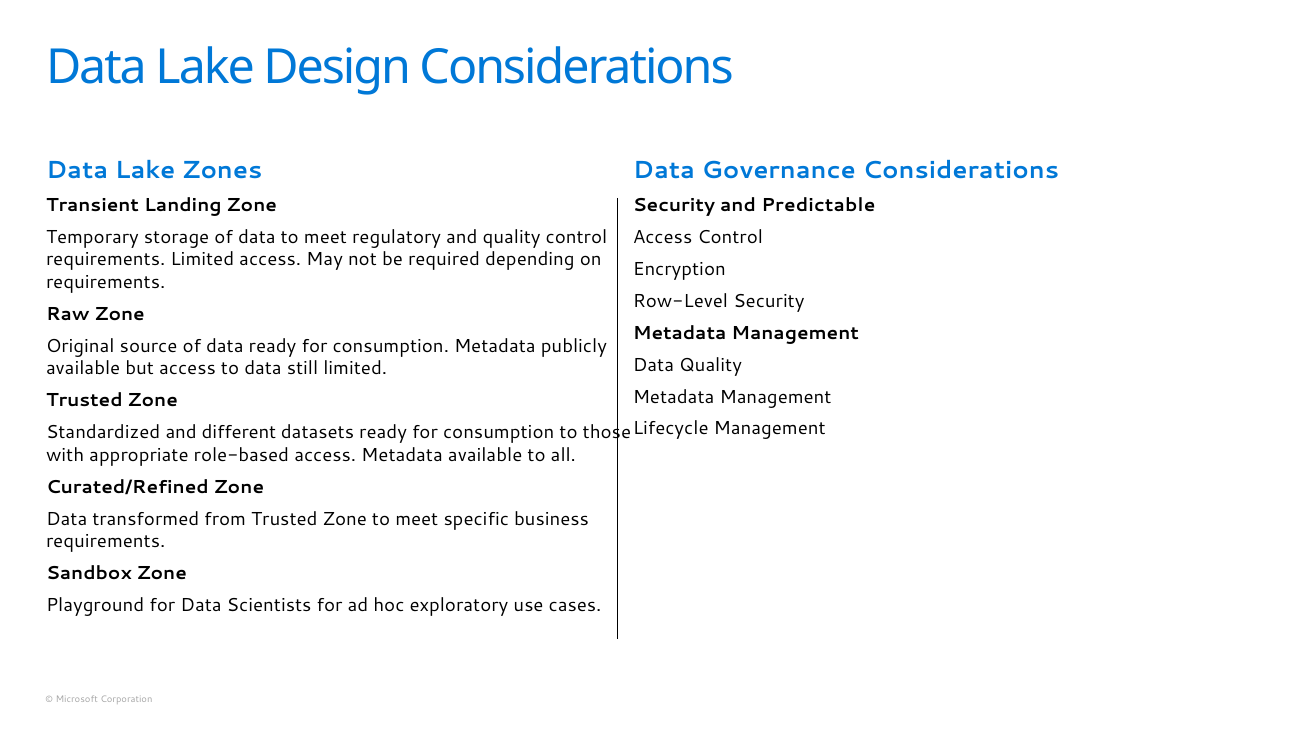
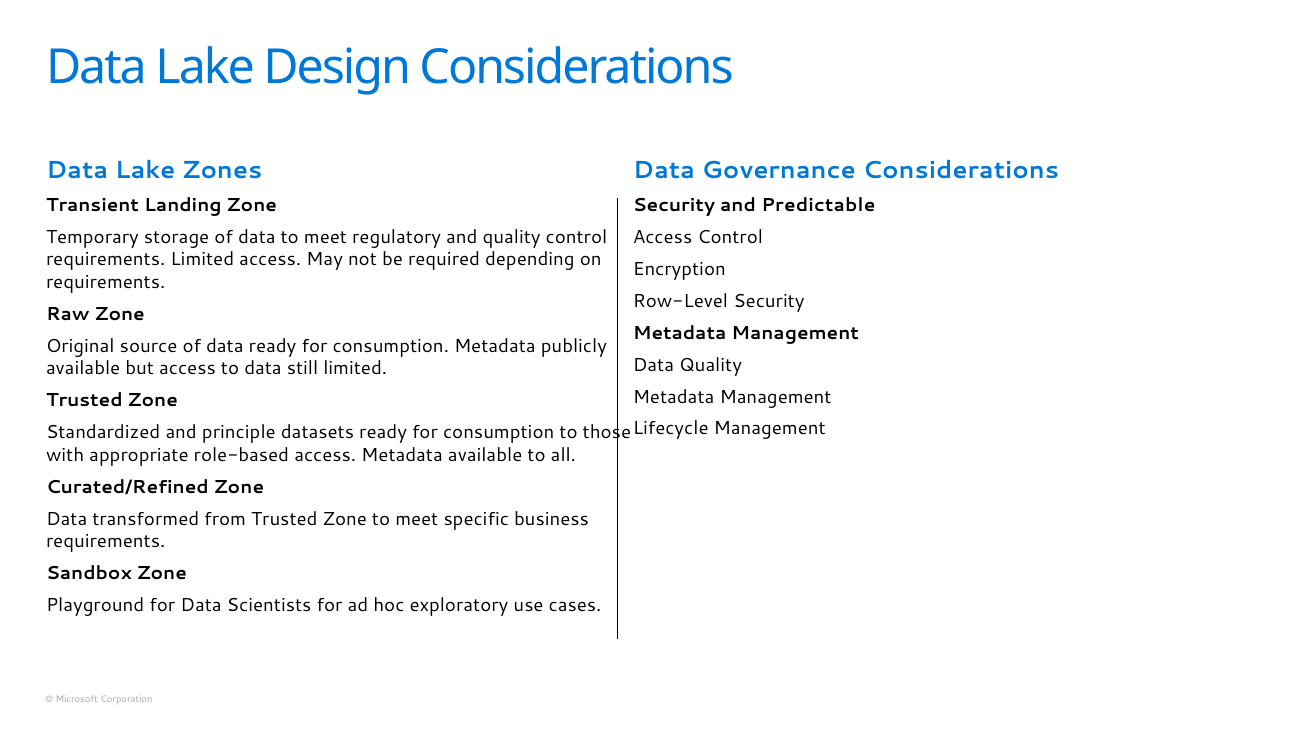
different: different -> principle (239, 432)
